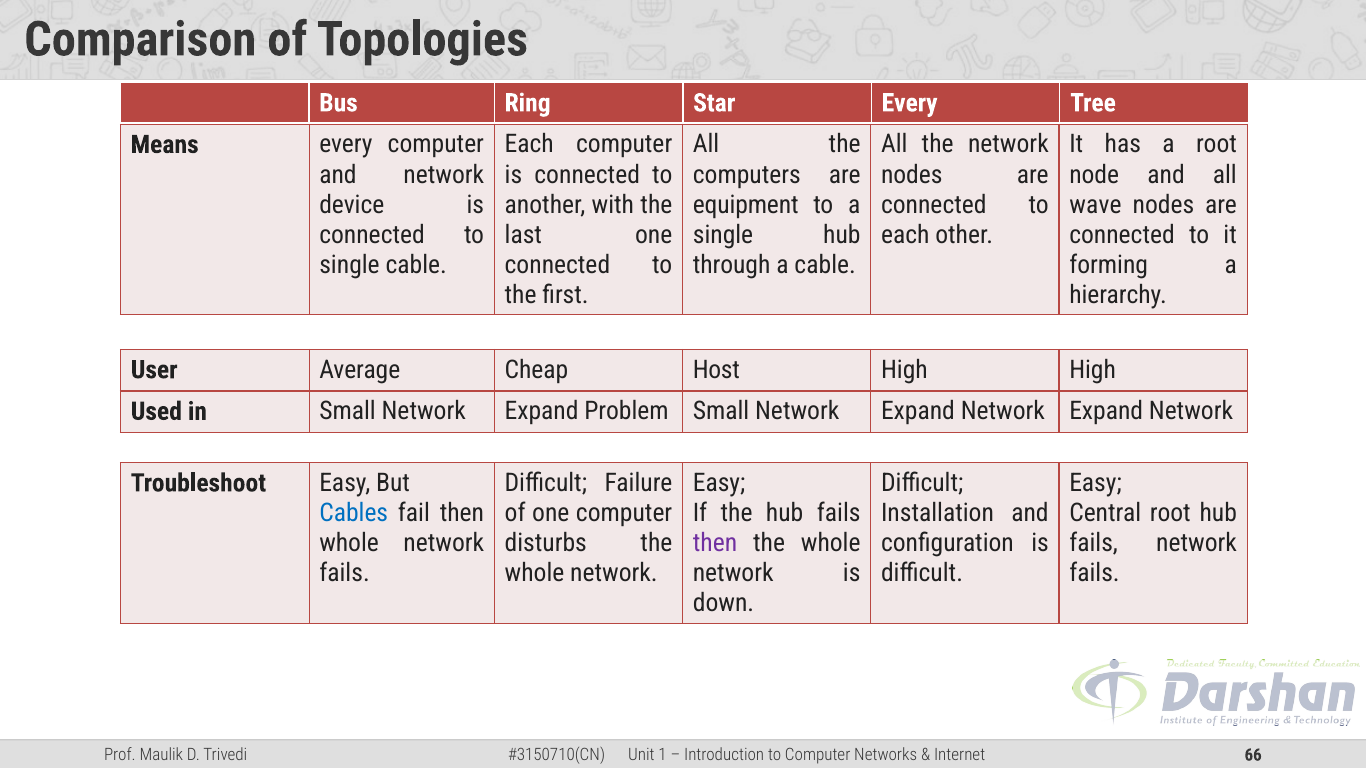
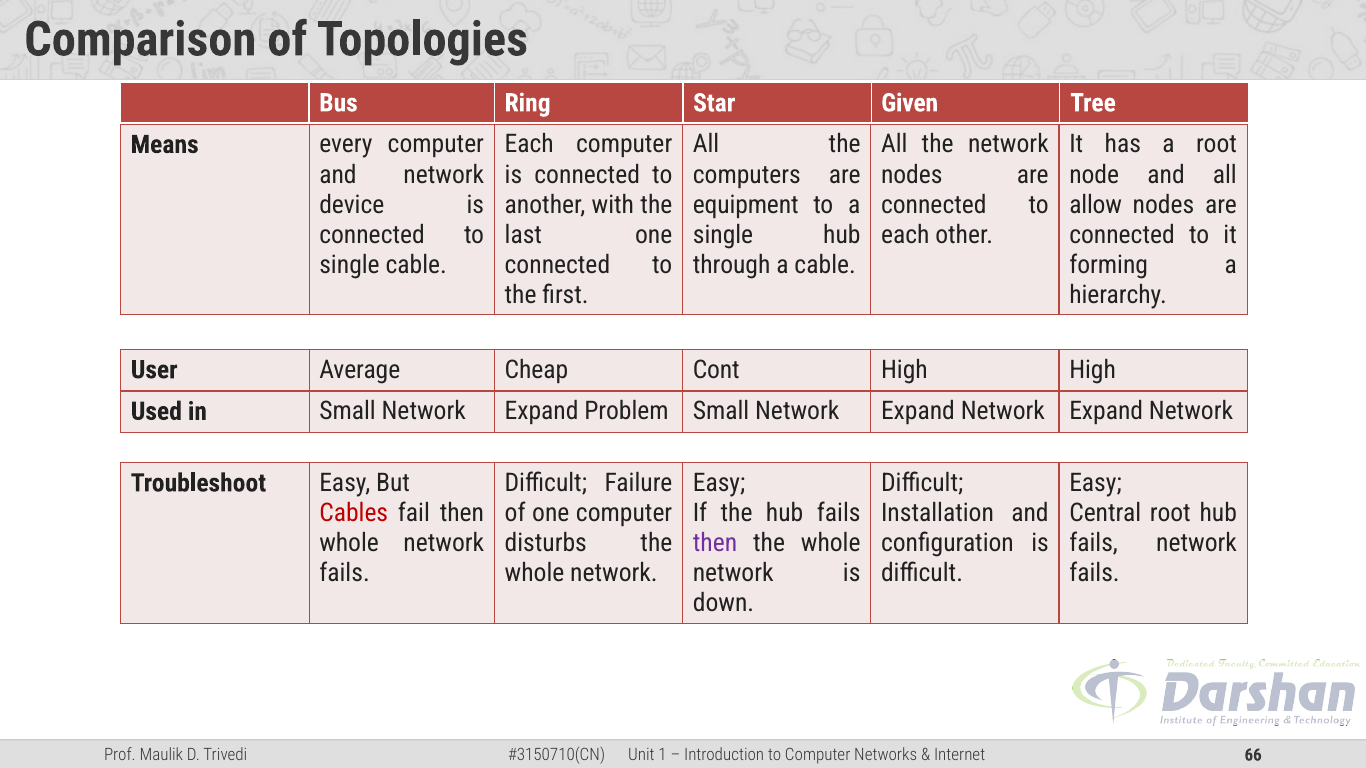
Star Every: Every -> Given (910, 103)
wave: wave -> allow (1096, 205)
Host: Host -> Cont (716, 370)
Cables colour: blue -> red (354, 513)
